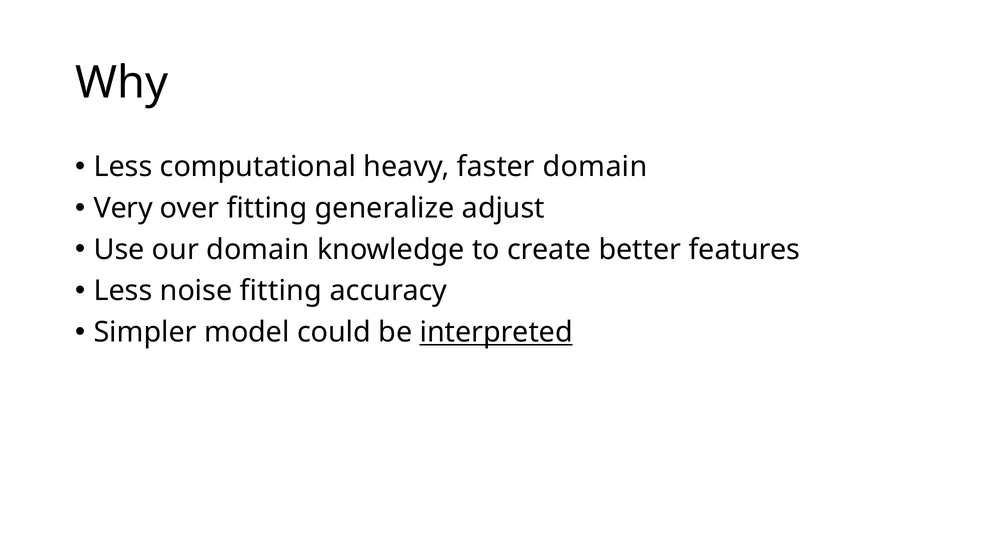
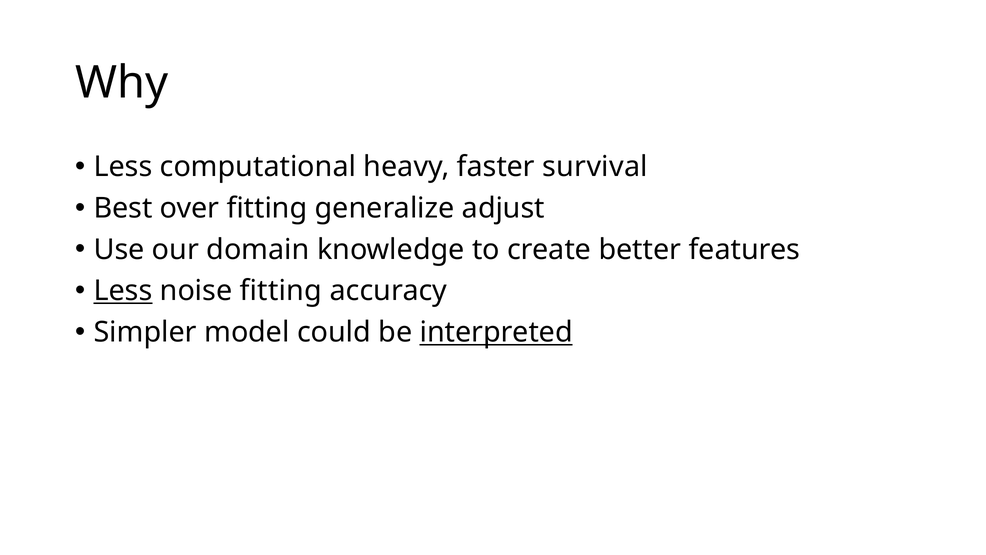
faster domain: domain -> survival (595, 167)
Very: Very -> Best (123, 208)
Less underline: none -> present (123, 291)
